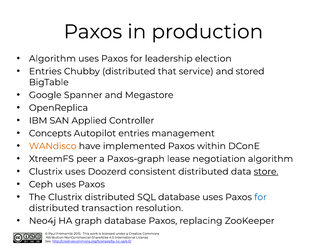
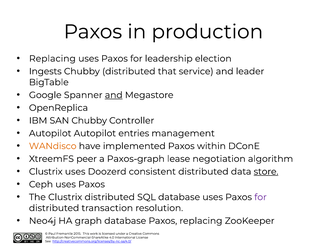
Algorithm: Algorithm -> Replacing (52, 58)
Entries: Entries -> Ingests (45, 71)
stored: stored -> leader (250, 71)
and underline: none -> present (114, 95)
SAN Applied: Applied -> Chubby (89, 120)
Concepts: Concepts -> Autopilot (50, 133)
for colour: blue -> purple (260, 197)
